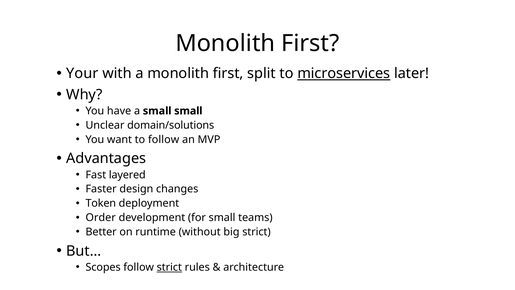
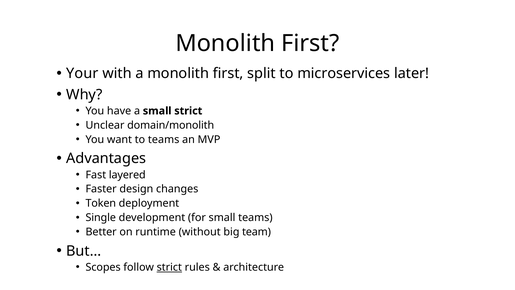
microservices underline: present -> none (344, 73)
small small: small -> strict (188, 111)
domain/solutions: domain/solutions -> domain/monolith (171, 125)
to follow: follow -> teams (164, 139)
Order: Order -> Single (101, 217)
big strict: strict -> team (257, 232)
